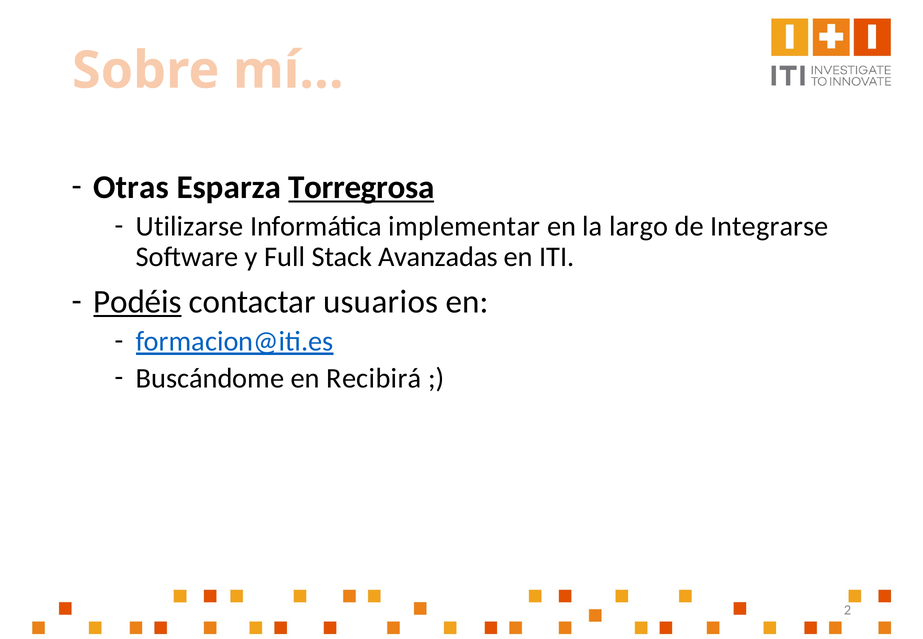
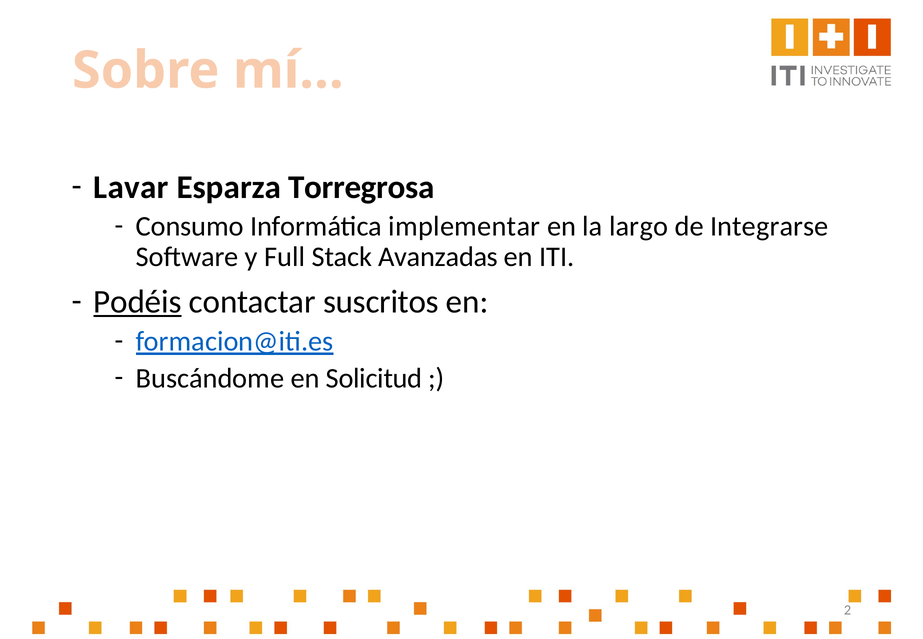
Otras: Otras -> Lavar (131, 187)
Torregrosa underline: present -> none (361, 187)
Utilizarse: Utilizarse -> Consumo (190, 226)
usuarios: usuarios -> suscritos (381, 302)
Recibirá: Recibirá -> Solicitud (374, 378)
